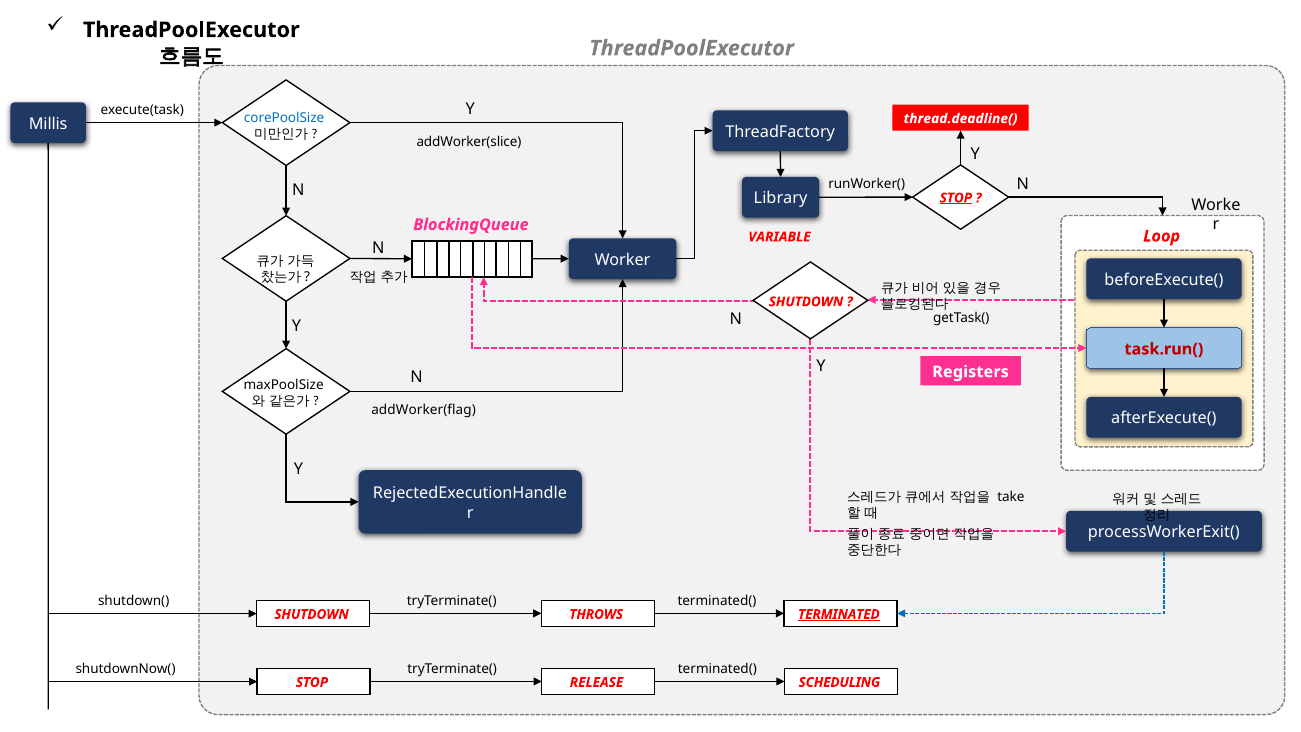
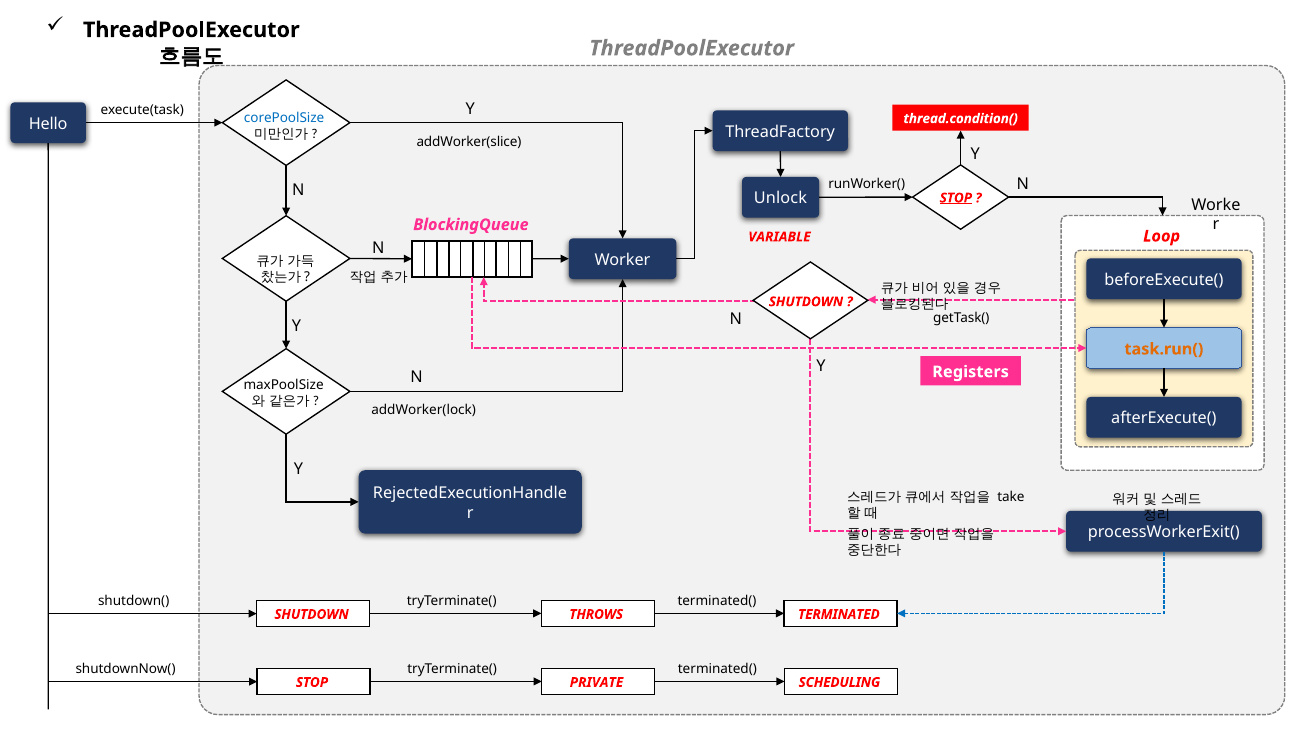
thread.deadline(: thread.deadline( -> thread.condition( (961, 119)
Millis: Millis -> Hello (48, 124)
Library: Library -> Unlock (781, 198)
task.run( colour: red -> orange (1164, 349)
addWorker(flag: addWorker(flag -> addWorker(lock (424, 410)
TERMINATED underline: present -> none (839, 614)
RELEASE: RELEASE -> PRIVATE (596, 682)
